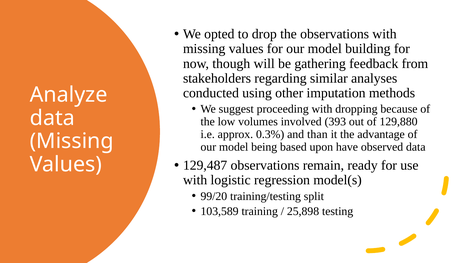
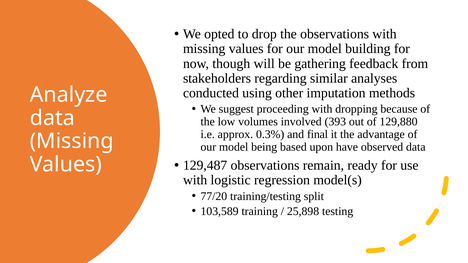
than: than -> final (317, 134)
99/20: 99/20 -> 77/20 (214, 196)
